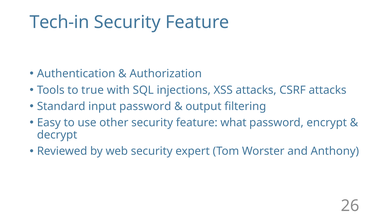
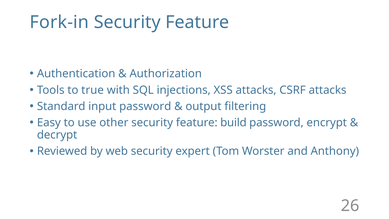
Tech-in: Tech-in -> Fork-in (59, 22)
what: what -> build (233, 123)
